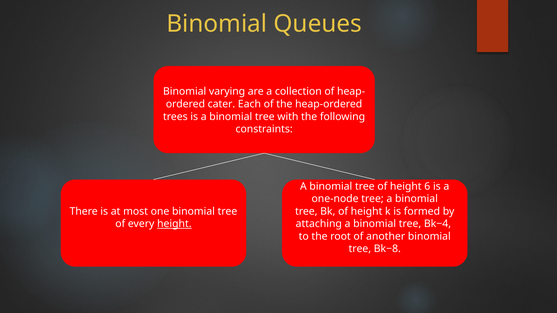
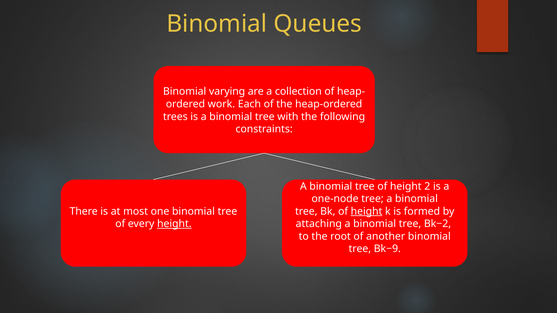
cater: cater -> work (221, 104)
6: 6 -> 2 (427, 186)
height underline: none -> present (367, 212)
Bk−4: Bk−4 -> Bk−2 (437, 224)
Bk−8: Bk−8 -> Bk−9 (387, 249)
